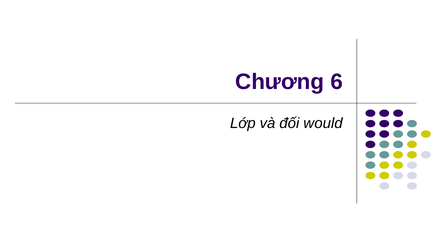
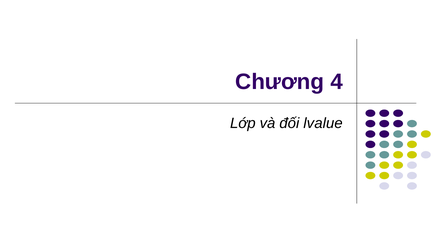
6: 6 -> 4 (337, 82)
would: would -> lvalue (323, 123)
